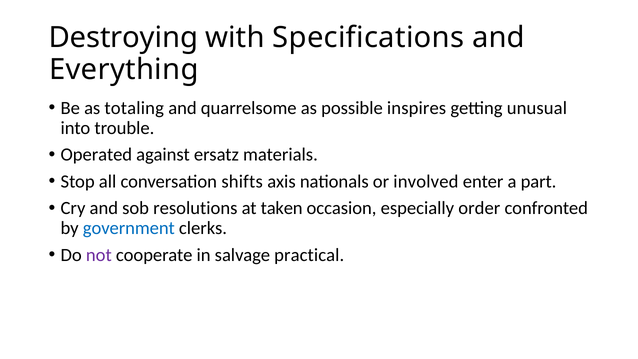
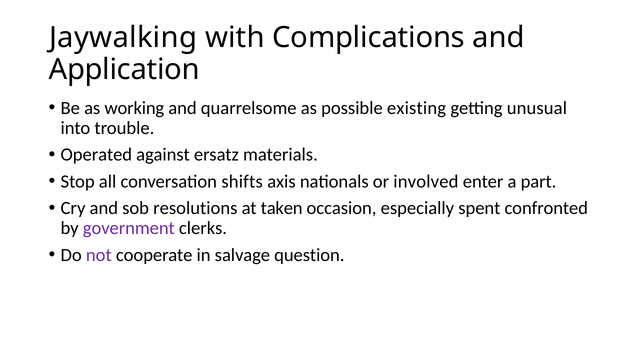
Destroying: Destroying -> Jaywalking (123, 38)
Specifications: Specifications -> Complications (369, 38)
Everything: Everything -> Application (124, 69)
totaling: totaling -> working (134, 108)
inspires: inspires -> existing (417, 108)
order: order -> spent (479, 208)
government colour: blue -> purple (129, 228)
practical: practical -> question (309, 255)
